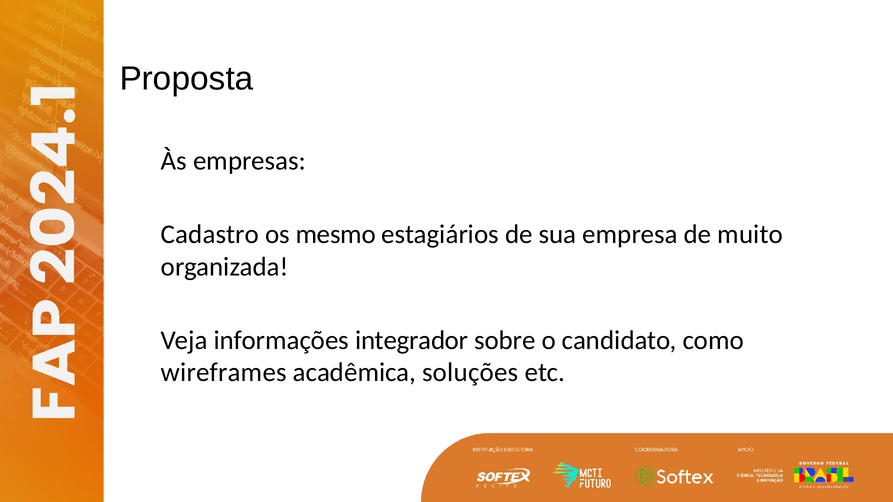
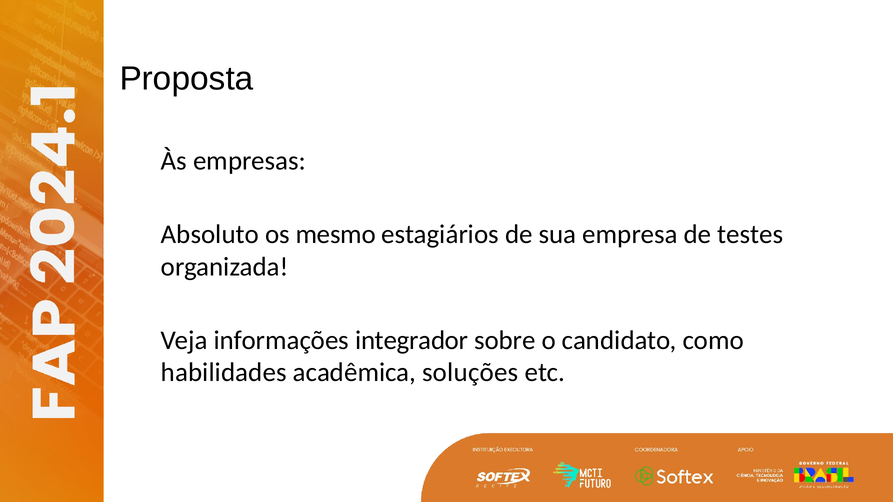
Cadastro: Cadastro -> Absoluto (210, 234)
muito: muito -> testes (750, 234)
wireframes: wireframes -> habilidades (224, 373)
